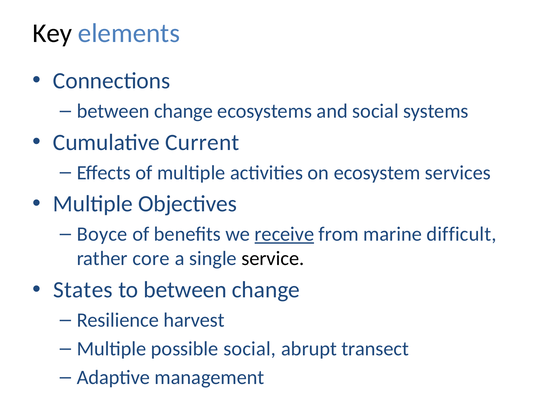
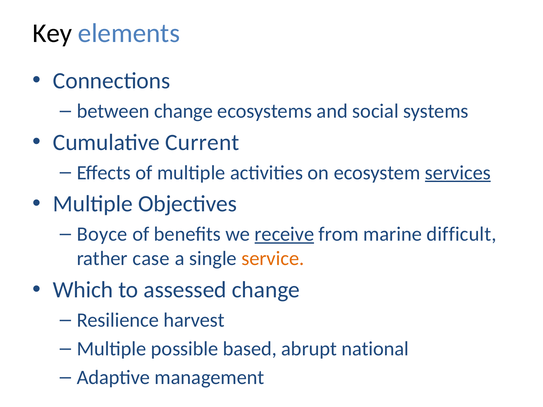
services underline: none -> present (458, 173)
core: core -> case (151, 259)
service colour: black -> orange (273, 259)
States: States -> Which (83, 290)
to between: between -> assessed (185, 290)
possible social: social -> based (250, 349)
transect: transect -> national (375, 349)
